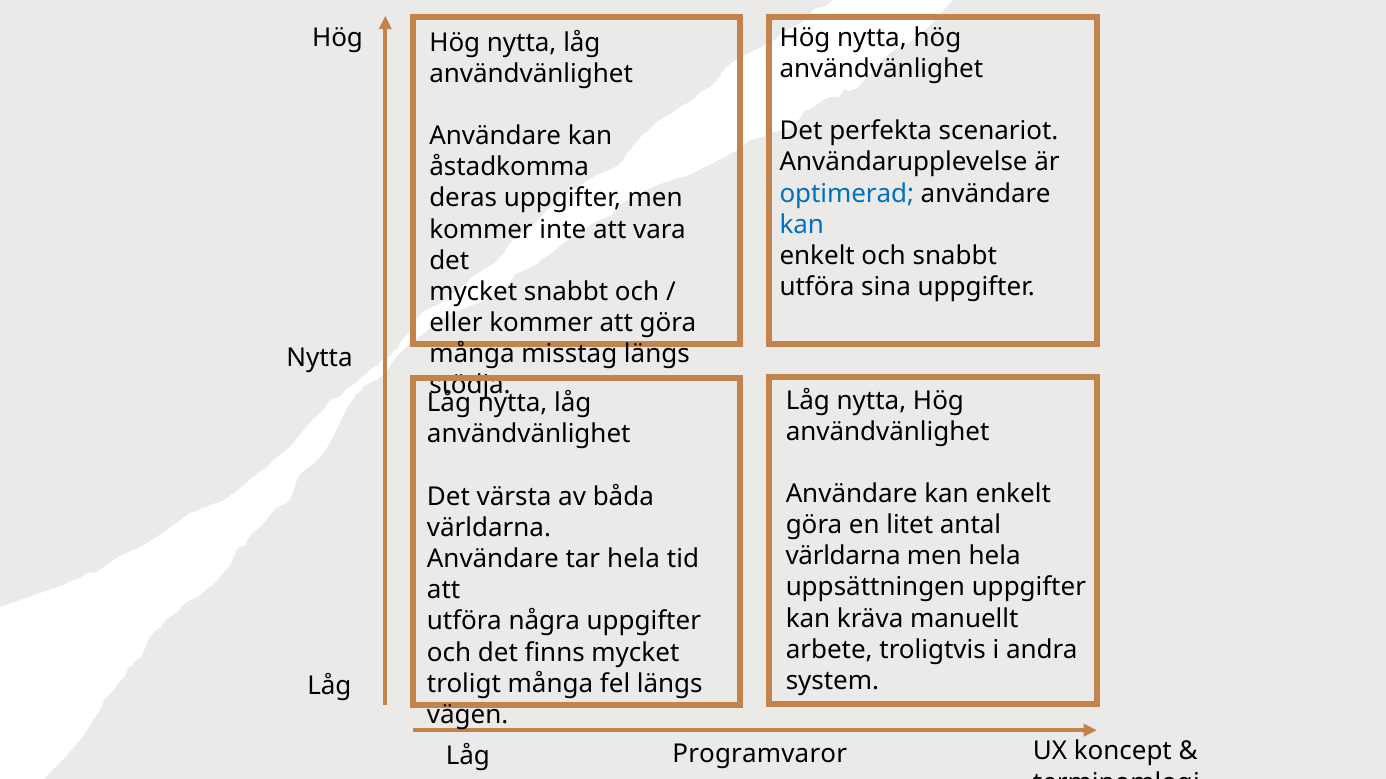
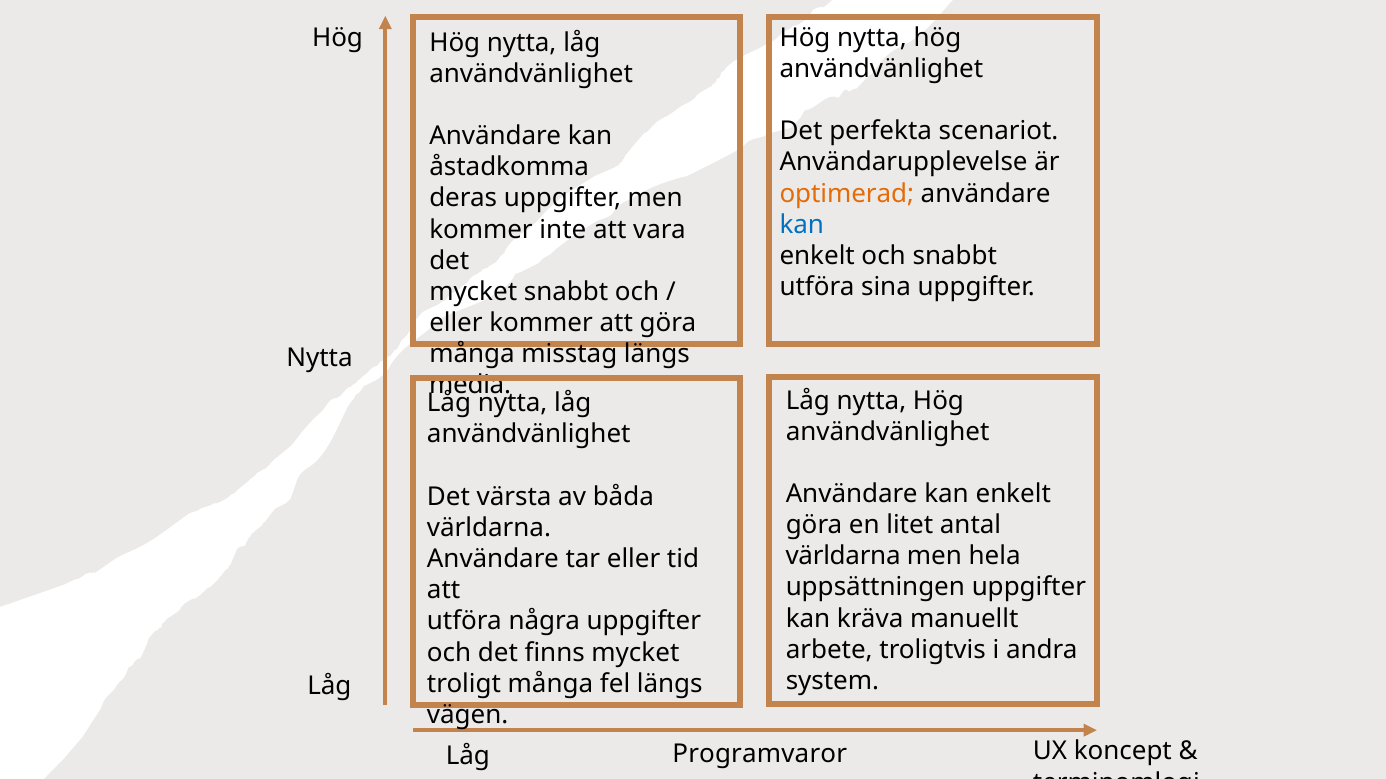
optimerad colour: blue -> orange (847, 194)
stödja: stödja -> media (470, 386)
tar hela: hela -> eller (634, 559)
